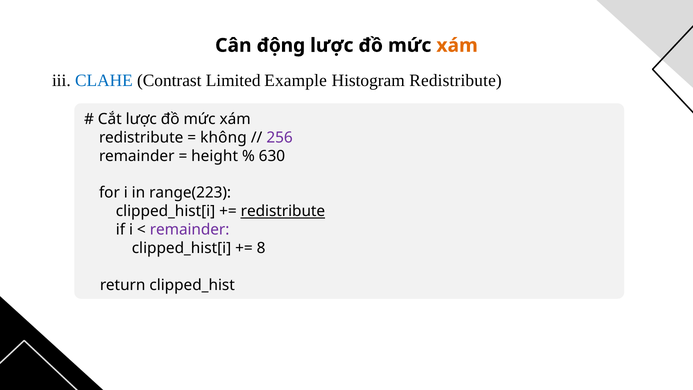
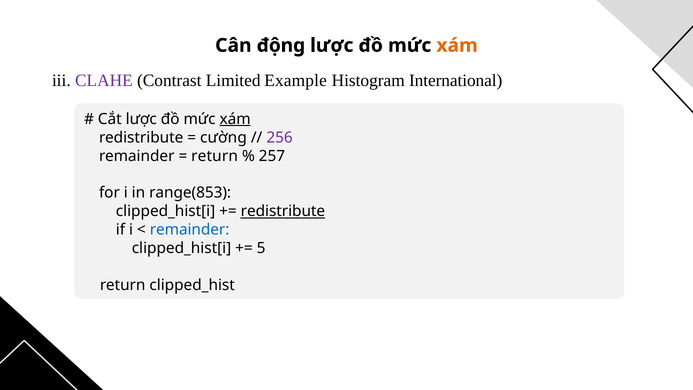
CLAHE colour: blue -> purple (104, 81)
Histogram Redistribute: Redistribute -> International (456, 81)
xám underline: none -> present (235, 119)
không: không -> cường (223, 137)
height: height -> return (215, 156)
630: 630 -> 257 (272, 156)
range(223: range(223 -> range(853 (190, 193)
remainder colour: purple -> blue (190, 230)
8: 8 -> 5 (261, 248)
